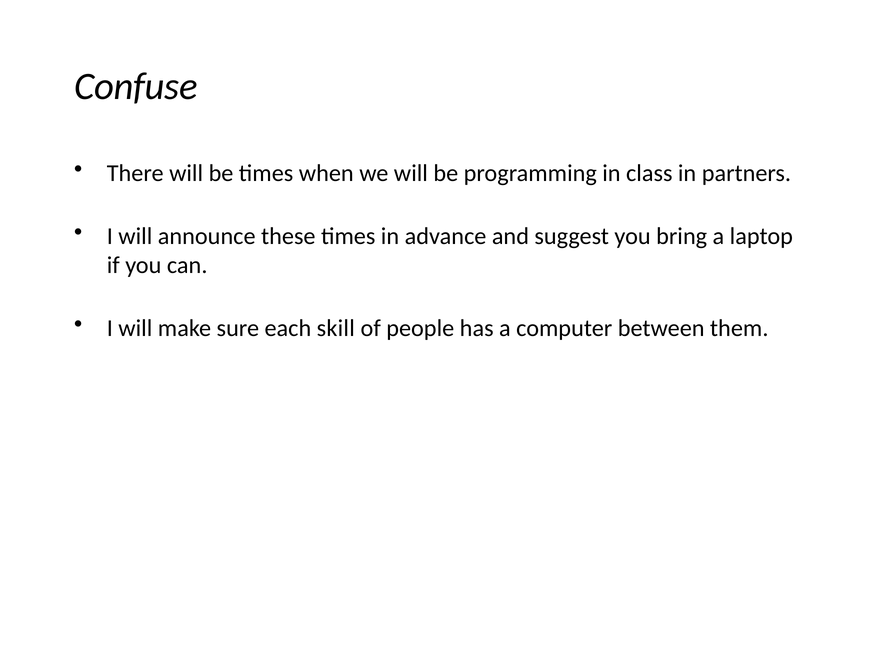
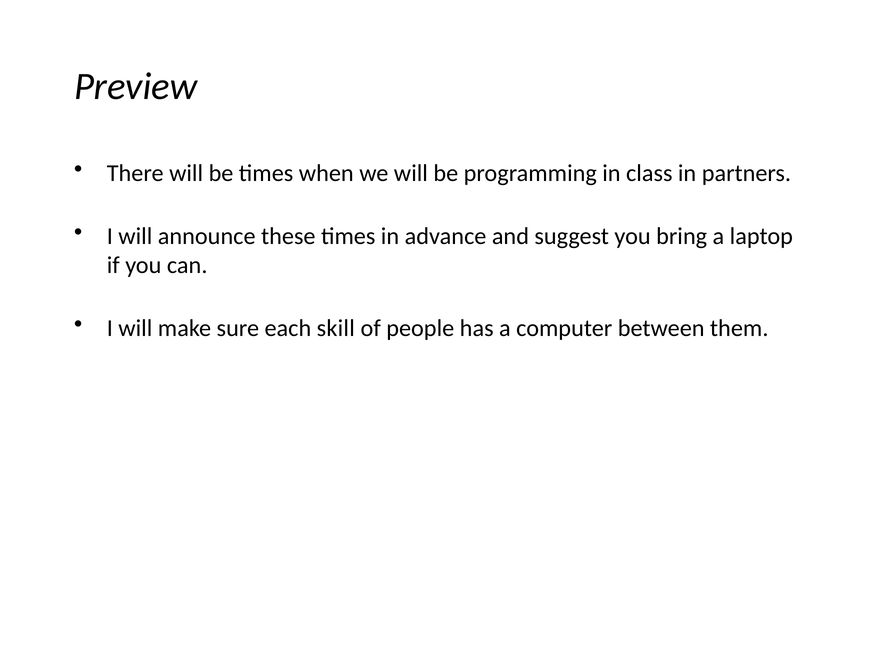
Confuse: Confuse -> Preview (136, 86)
